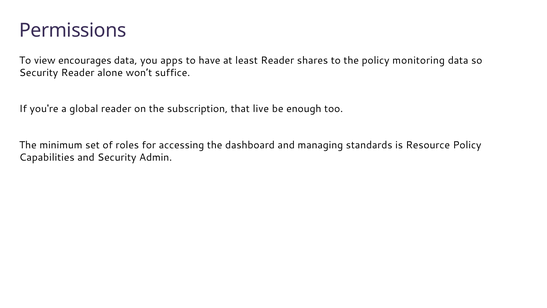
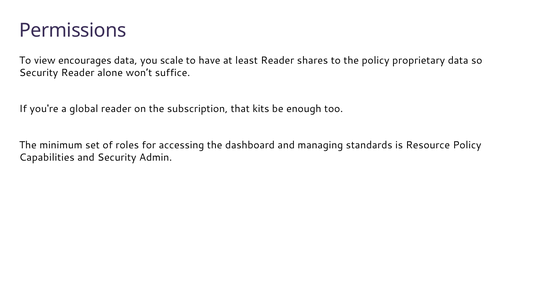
apps: apps -> scale (172, 60)
monitoring: monitoring -> proprietary (419, 60)
live: live -> kits (261, 109)
